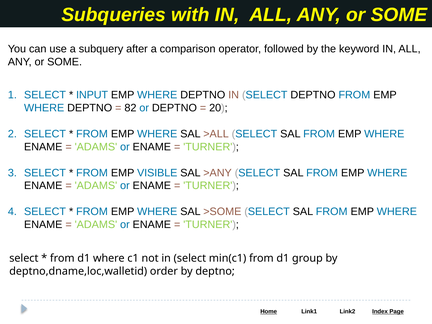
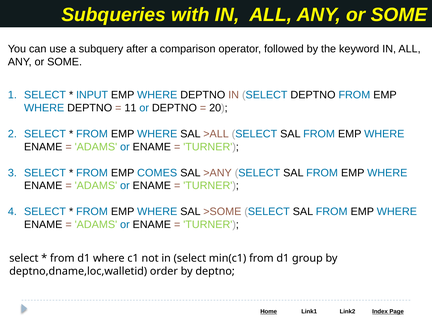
82: 82 -> 11 (130, 108)
VISIBLE: VISIBLE -> COMES (157, 173)
